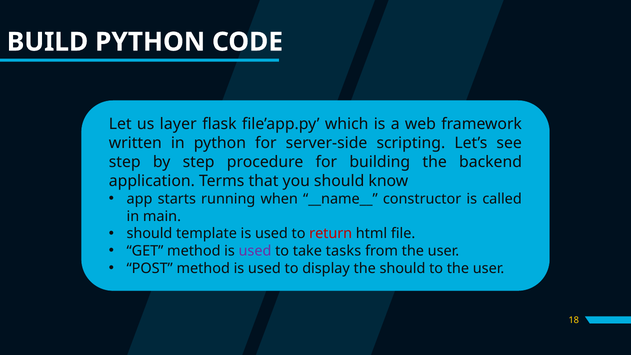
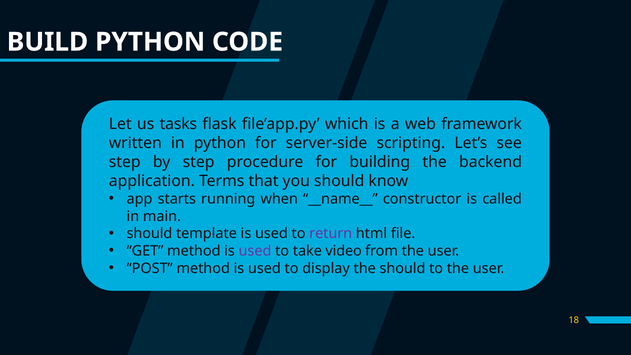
layer: layer -> tasks (178, 124)
return colour: red -> purple (331, 234)
tasks: tasks -> video (344, 251)
